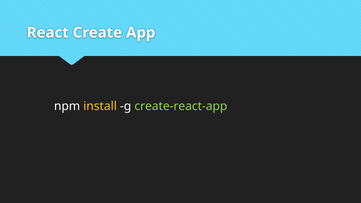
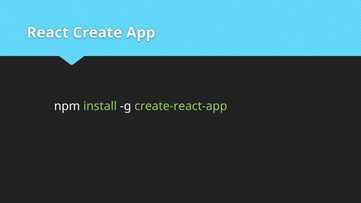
install colour: yellow -> light green (100, 106)
